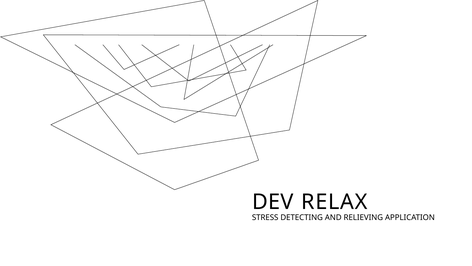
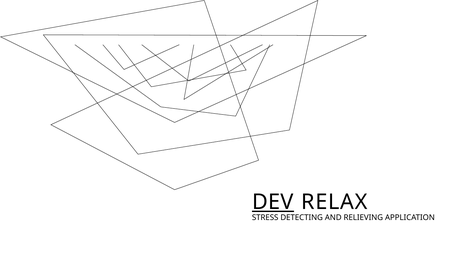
DEV underline: none -> present (273, 202)
